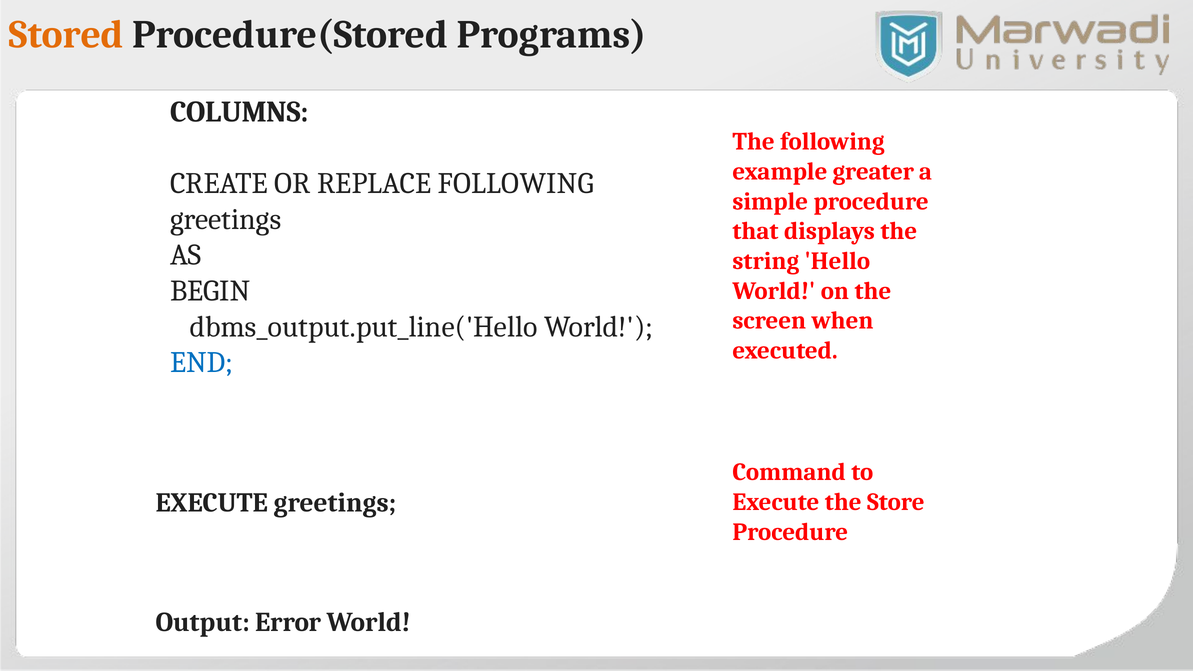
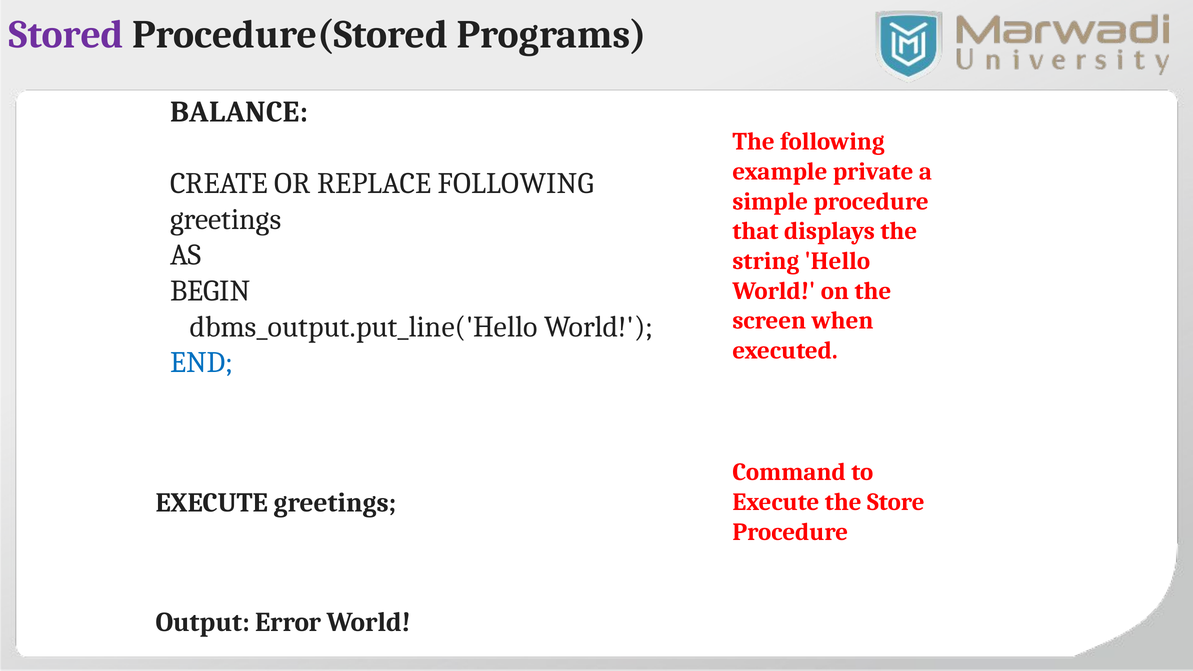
Stored colour: orange -> purple (66, 35)
COLUMNS: COLUMNS -> BALANCE (239, 112)
greater: greater -> private (873, 171)
